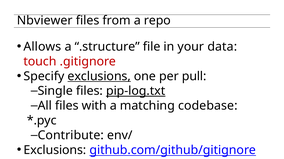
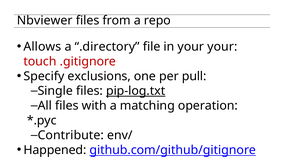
.structure: .structure -> .directory (107, 47)
your data: data -> your (222, 47)
exclusions underline: present -> none (99, 76)
codebase: codebase -> operation (208, 106)
Exclusions: Exclusions -> Happened (55, 150)
